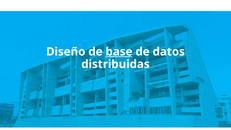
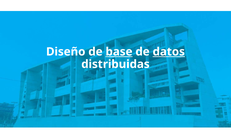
datos underline: none -> present (169, 52)
